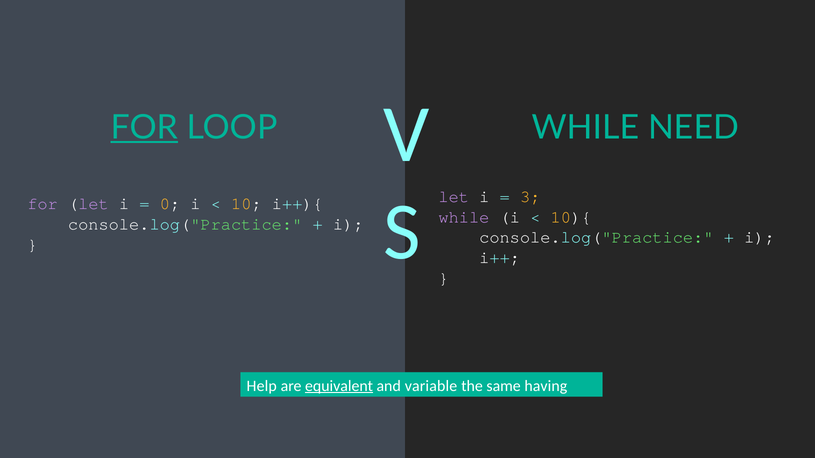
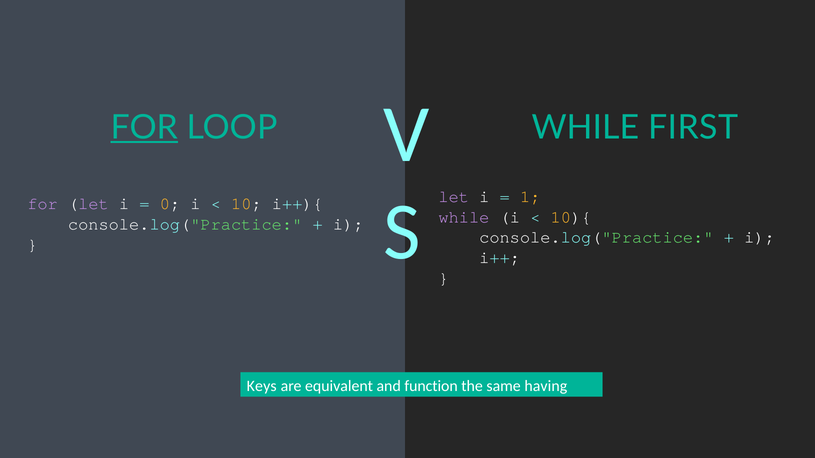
NEED: NEED -> FIRST (693, 128)
3: 3 -> 1 (530, 197)
Help: Help -> Keys (262, 386)
equivalent underline: present -> none (339, 386)
variable: variable -> function (431, 386)
